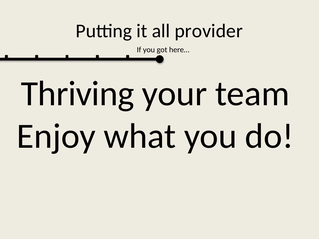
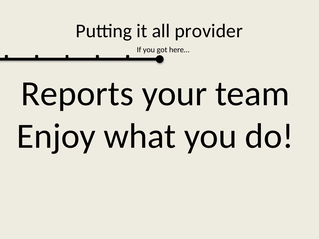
Thriving: Thriving -> Reports (77, 94)
